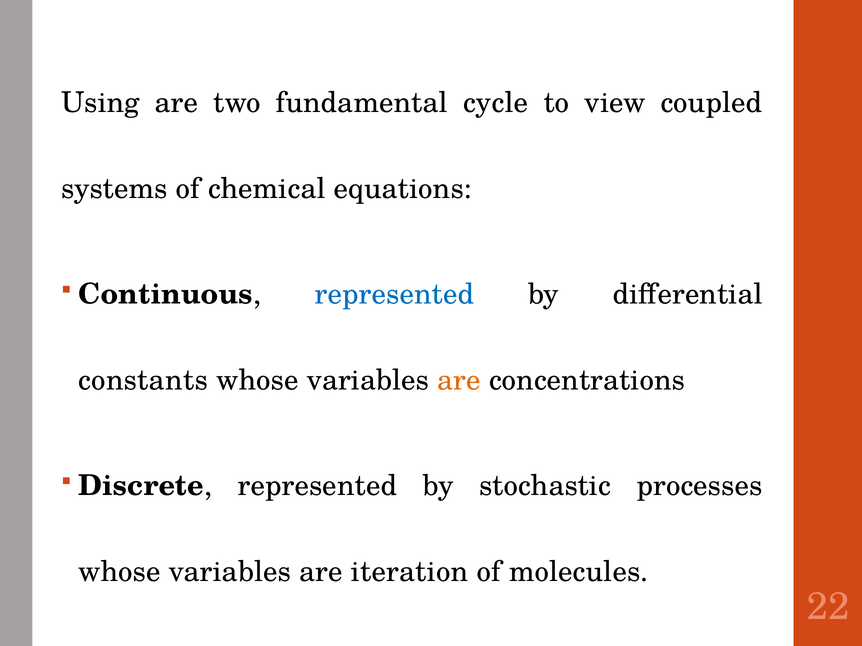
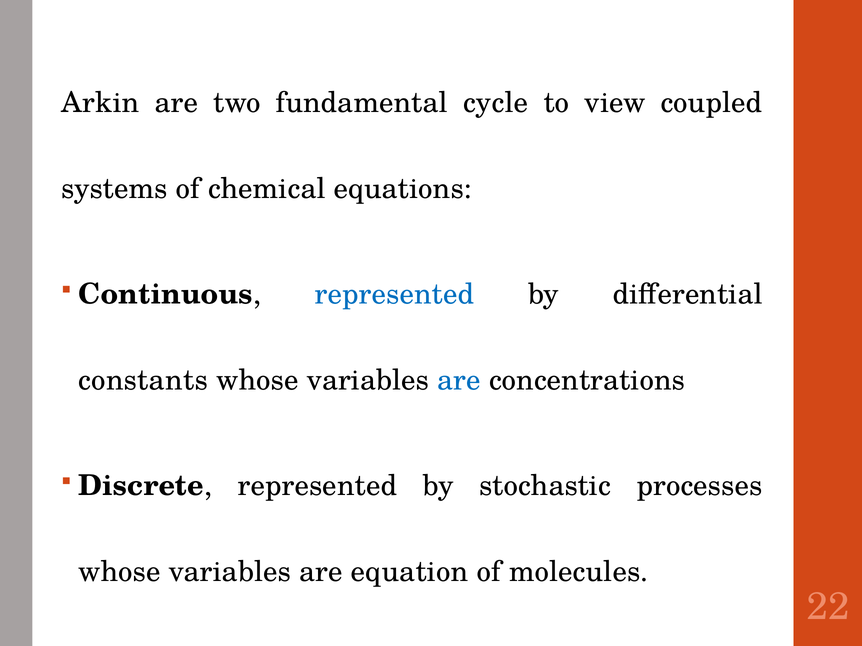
Using: Using -> Arkin (100, 103)
are colour: orange -> blue (459, 381)
iteration: iteration -> equation (410, 572)
